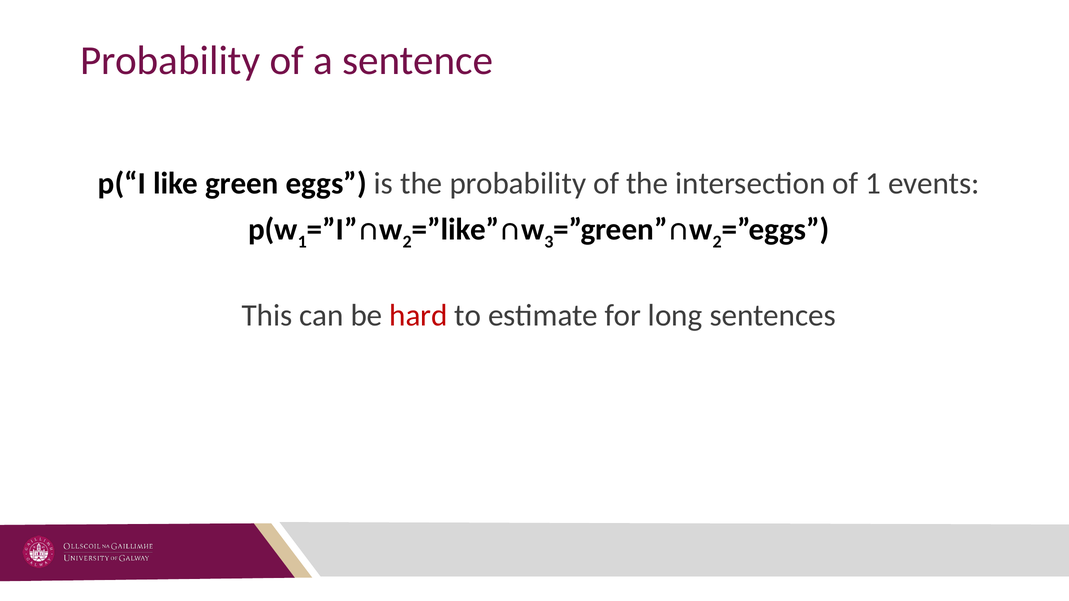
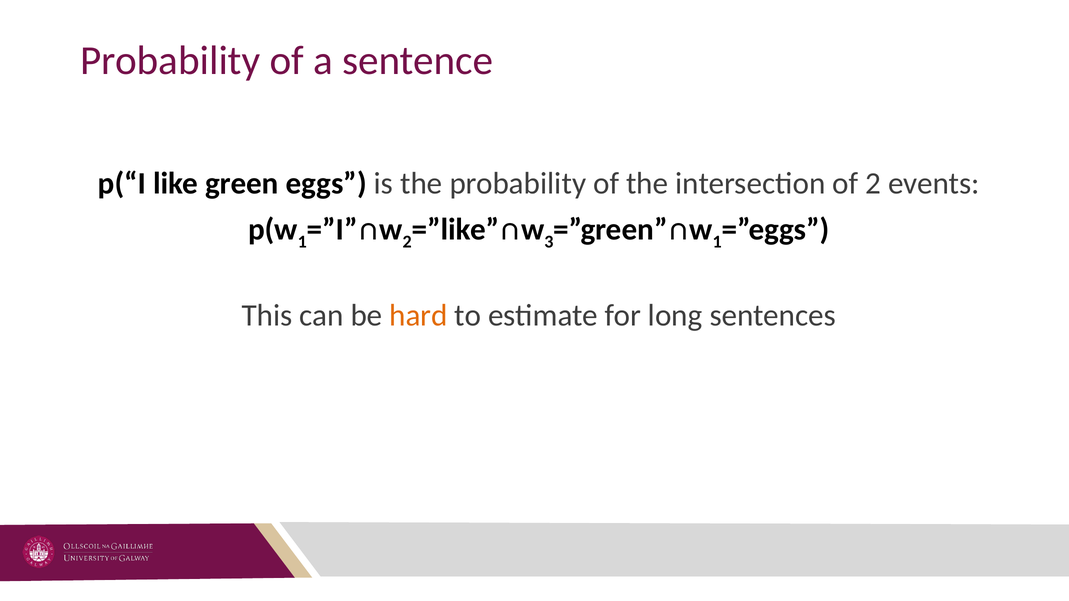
of 1: 1 -> 2 (873, 183)
2: 2 -> 1 (717, 242)
hard colour: red -> orange (418, 316)
